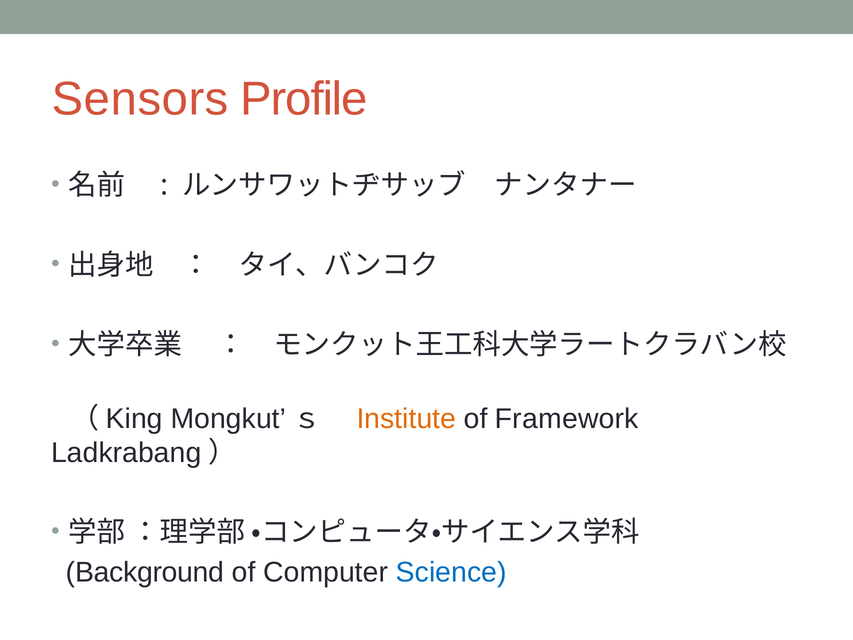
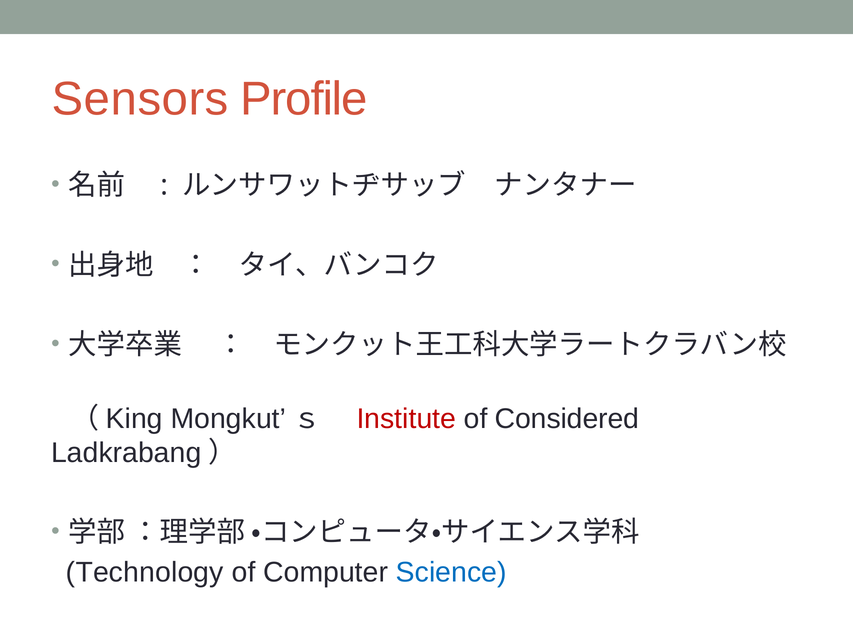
Institute colour: orange -> red (406, 419)
Framework: Framework -> Considered (567, 419)
Background: Background -> Technology (145, 572)
